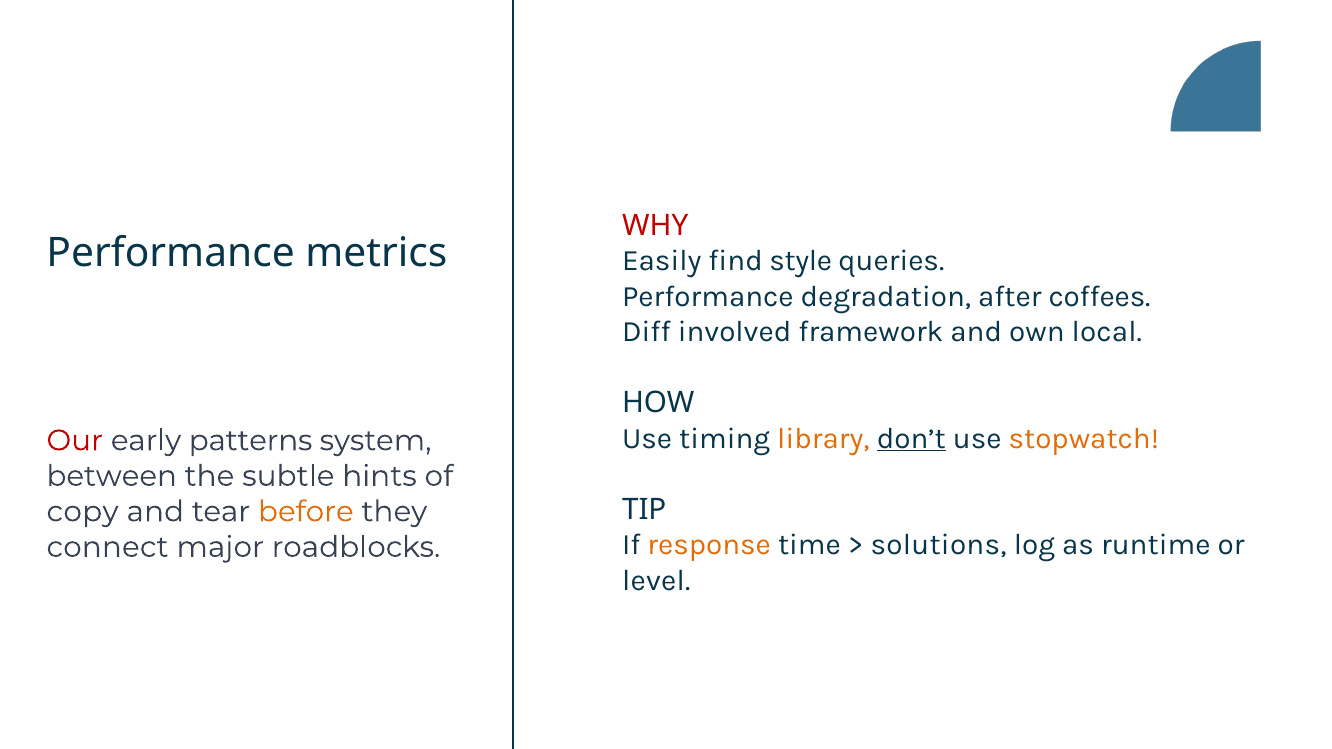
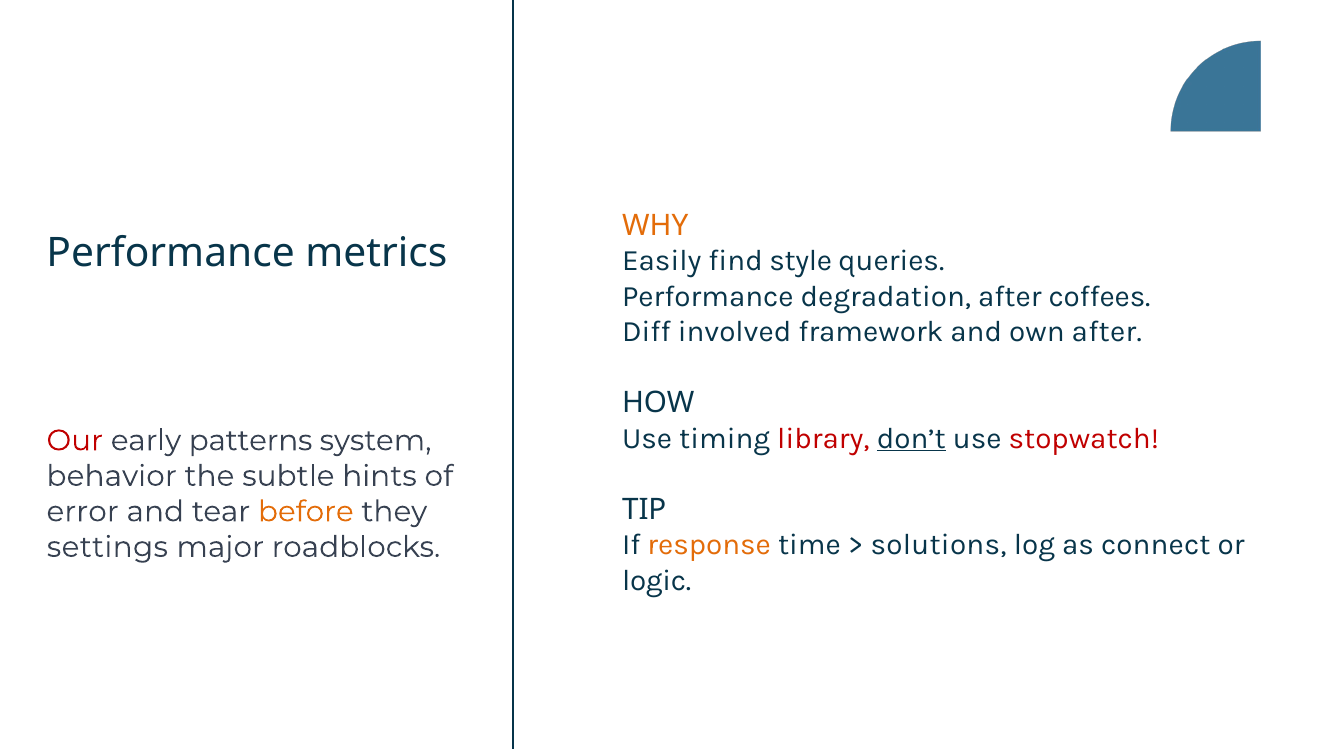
WHY colour: red -> orange (655, 225)
own local: local -> after (1107, 332)
library colour: orange -> red (823, 439)
stopwatch colour: orange -> red (1084, 439)
between: between -> behavior (112, 476)
copy: copy -> error (83, 512)
runtime: runtime -> connect (1156, 545)
connect: connect -> settings (107, 547)
level: level -> logic (657, 581)
